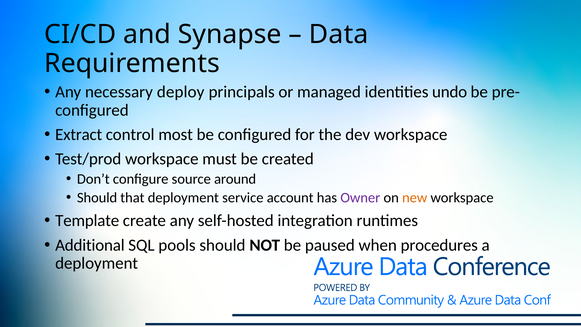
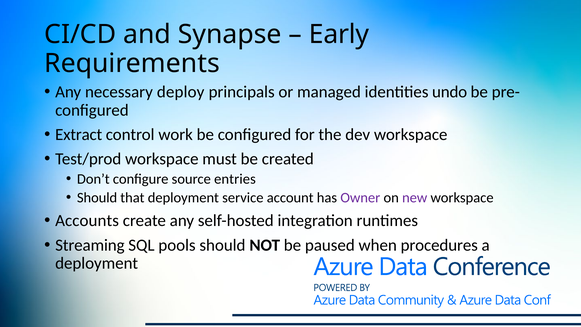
Data: Data -> Early (339, 34)
most: most -> work (176, 134)
around: around -> entries (235, 179)
new colour: orange -> purple (415, 198)
Template: Template -> Accounts (87, 221)
Additional: Additional -> Streaming (90, 245)
